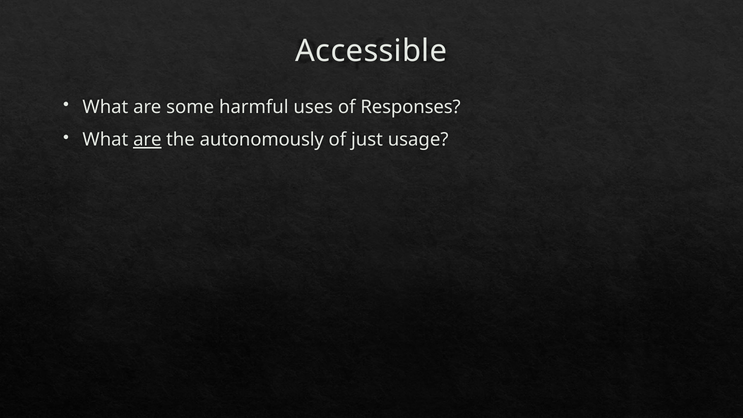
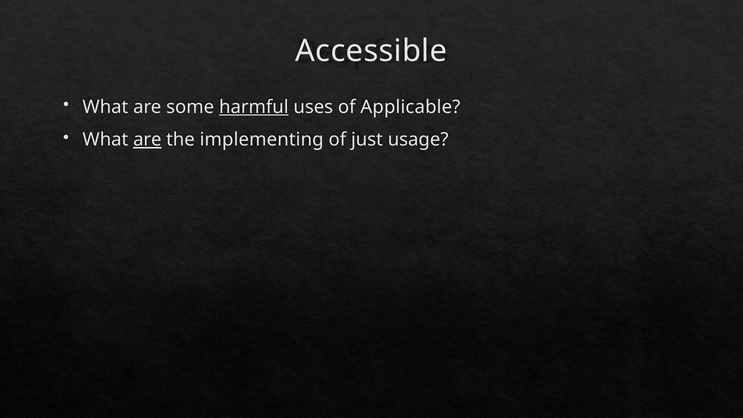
harmful underline: none -> present (254, 107)
Responses: Responses -> Applicable (410, 107)
autonomously: autonomously -> implementing (262, 140)
